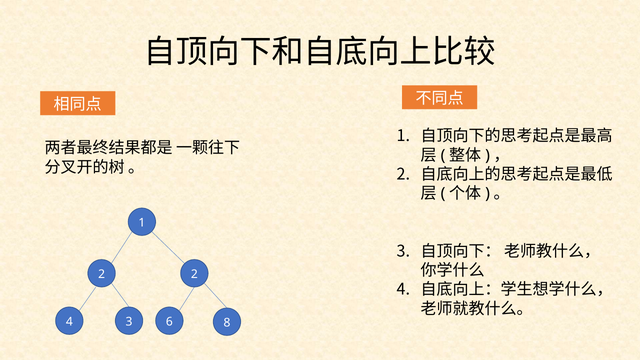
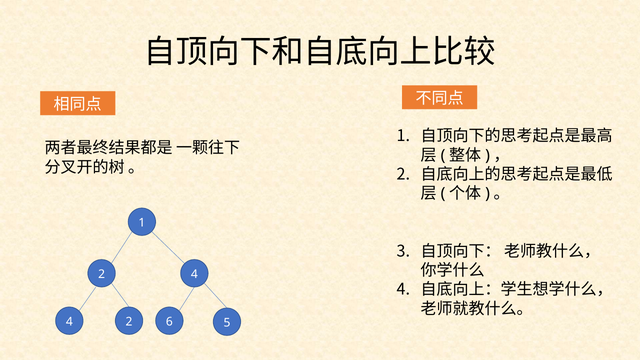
2 2: 2 -> 4 (194, 274)
4 3: 3 -> 2 (129, 322)
8: 8 -> 5 (227, 323)
